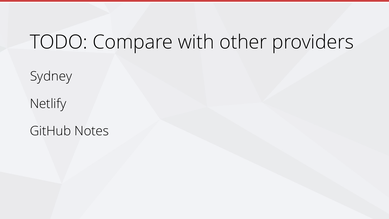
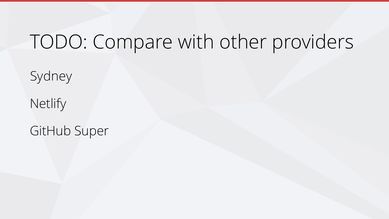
Notes: Notes -> Super (92, 131)
